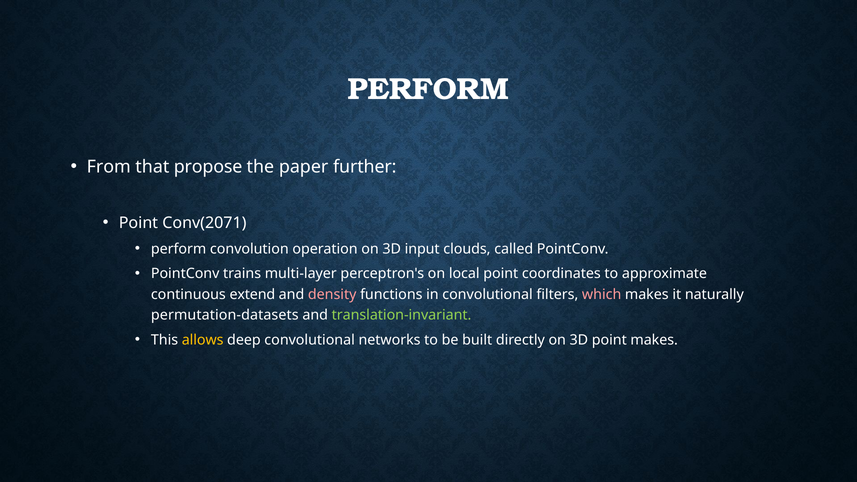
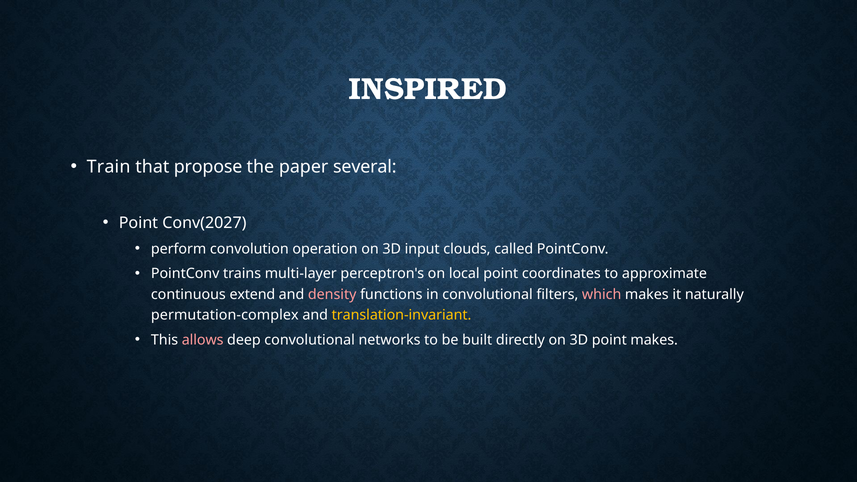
PERFORM: PERFORM -> INSPIRED (428, 89)
From: From -> Train (109, 167)
further: further -> several (365, 167)
Conv(2071: Conv(2071 -> Conv(2027 (204, 223)
permutation-datasets: permutation-datasets -> permutation-complex (225, 315)
translation-invariant colour: light green -> yellow (402, 315)
allows colour: yellow -> pink (203, 340)
